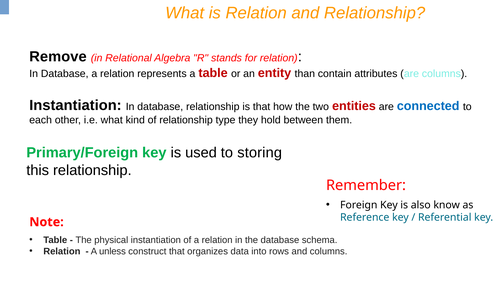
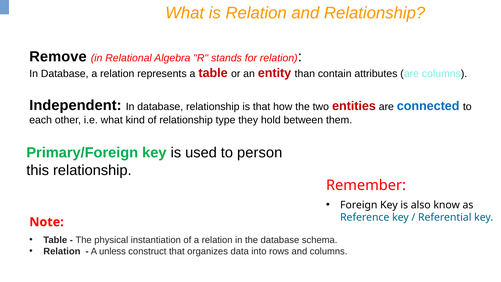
Instantiation: Instantiation -> Independent (75, 105)
storing: storing -> person (260, 153)
